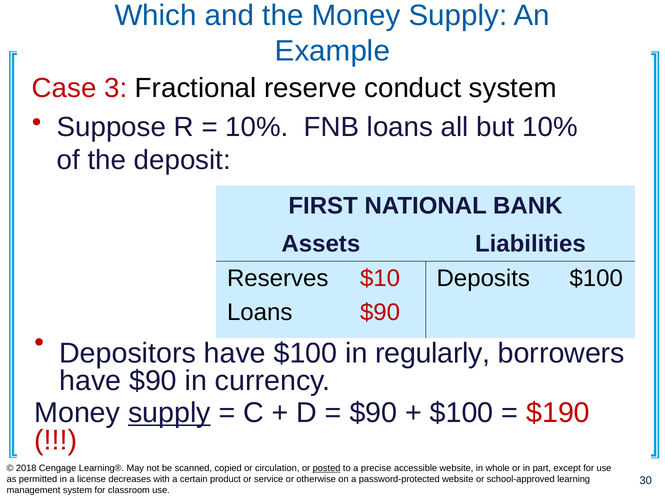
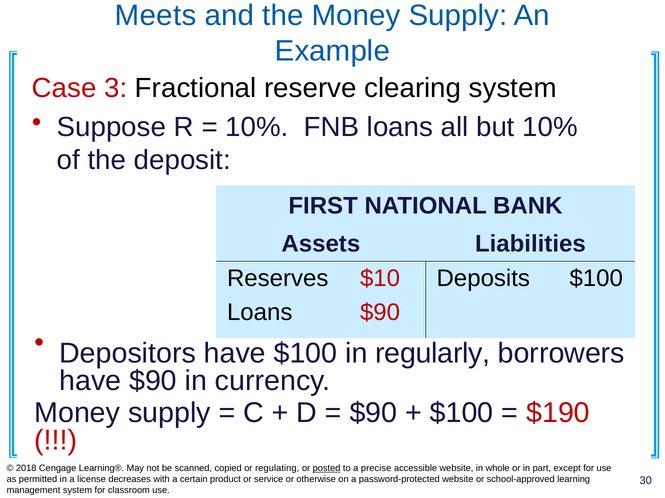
Which: Which -> Meets (155, 16)
conduct: conduct -> clearing (413, 88)
supply underline: present -> none (169, 414)
circulation: circulation -> regulating (277, 469)
